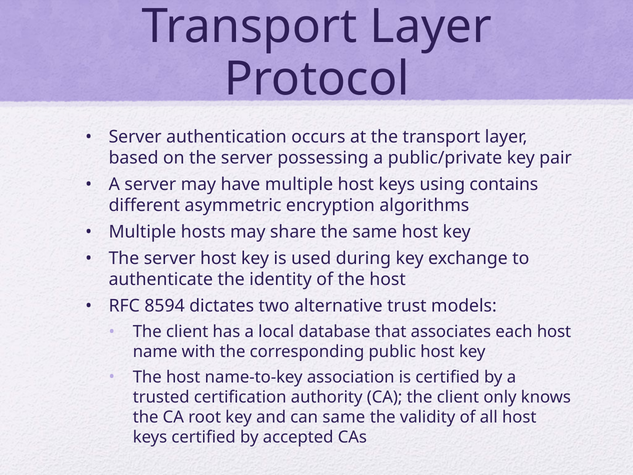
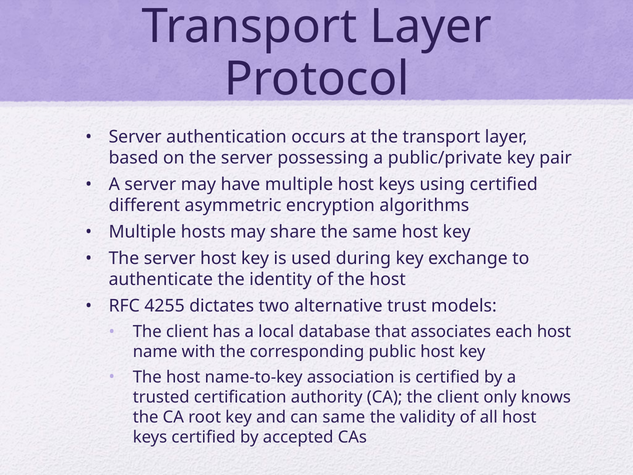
using contains: contains -> certified (504, 184)
8594: 8594 -> 4255 (165, 306)
